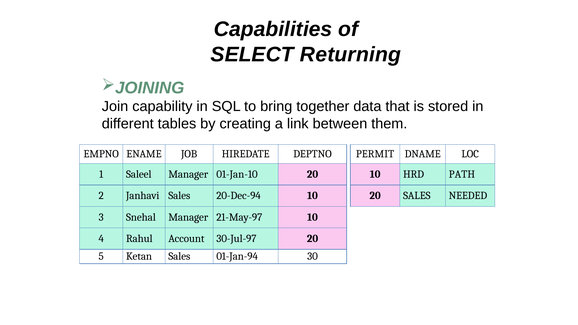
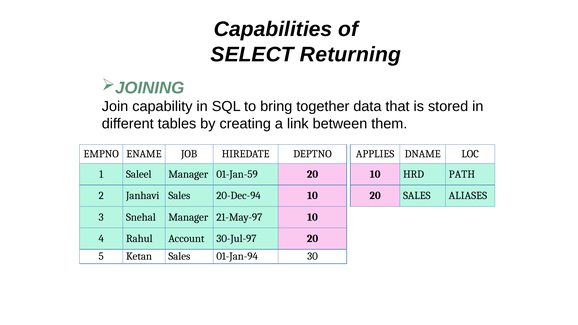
PERMIT: PERMIT -> APPLIES (375, 154)
01-Jan-10: 01-Jan-10 -> 01-Jan-59 (237, 174)
NEEDED: NEEDED -> ALIASES (468, 196)
